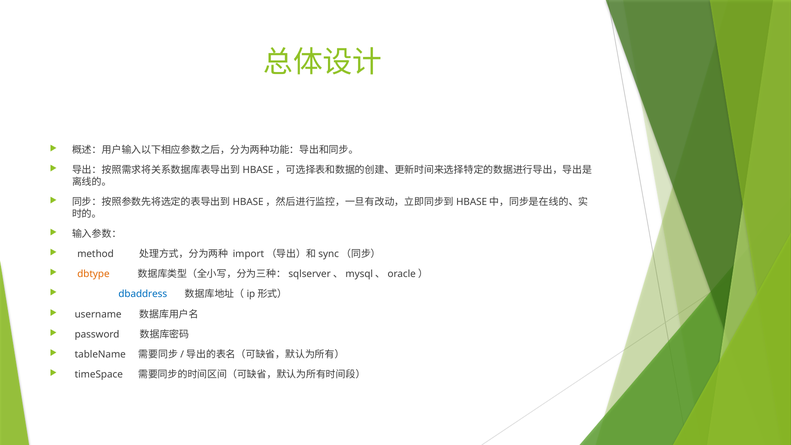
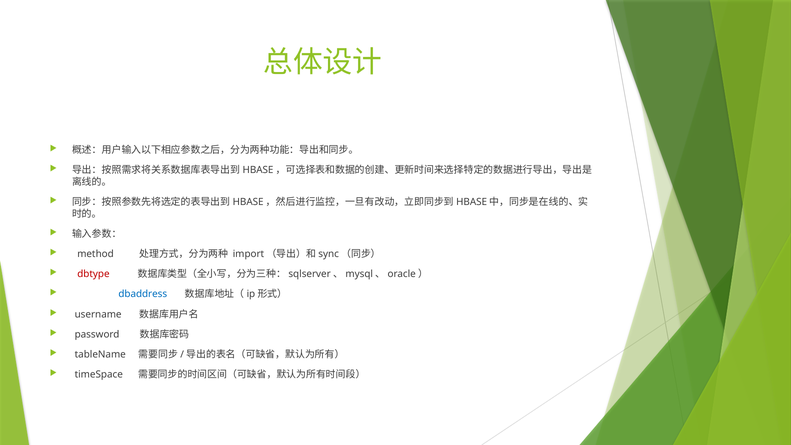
dbtype colour: orange -> red (93, 274)
